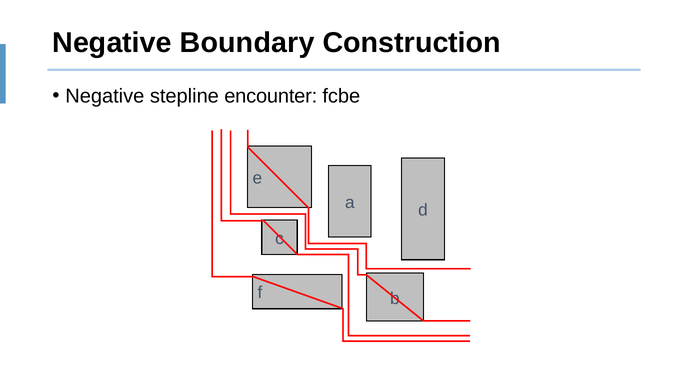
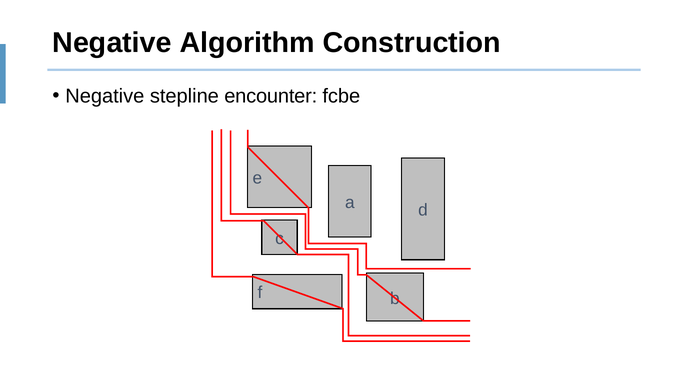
Boundary: Boundary -> Algorithm (247, 43)
